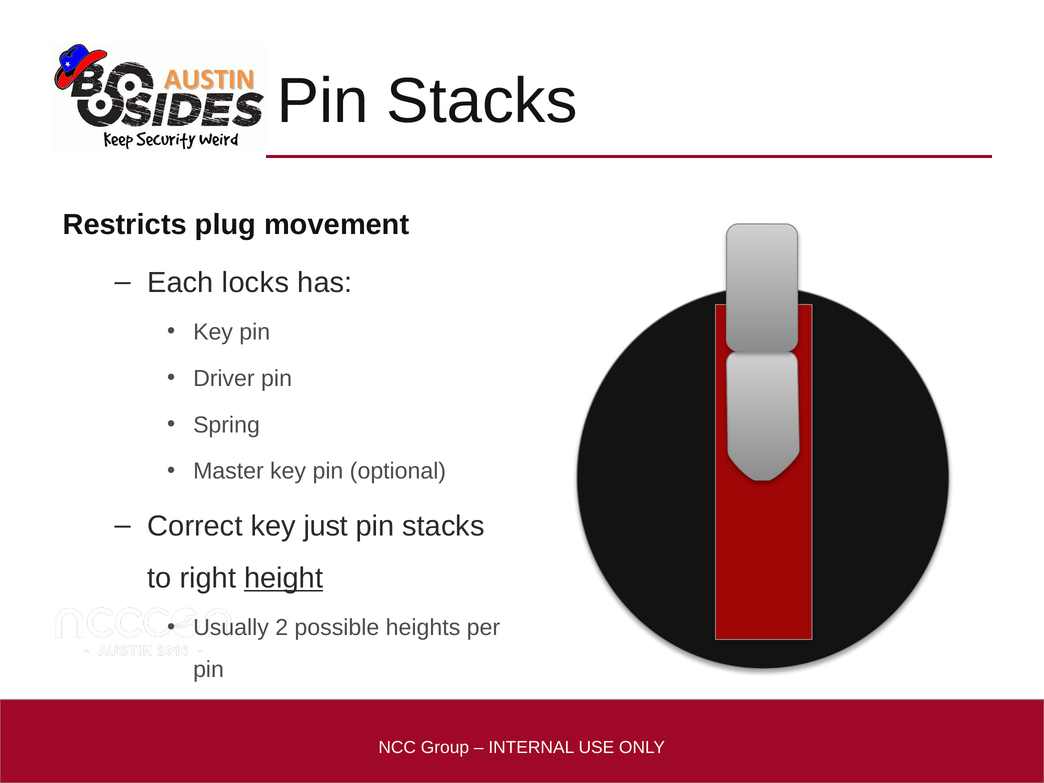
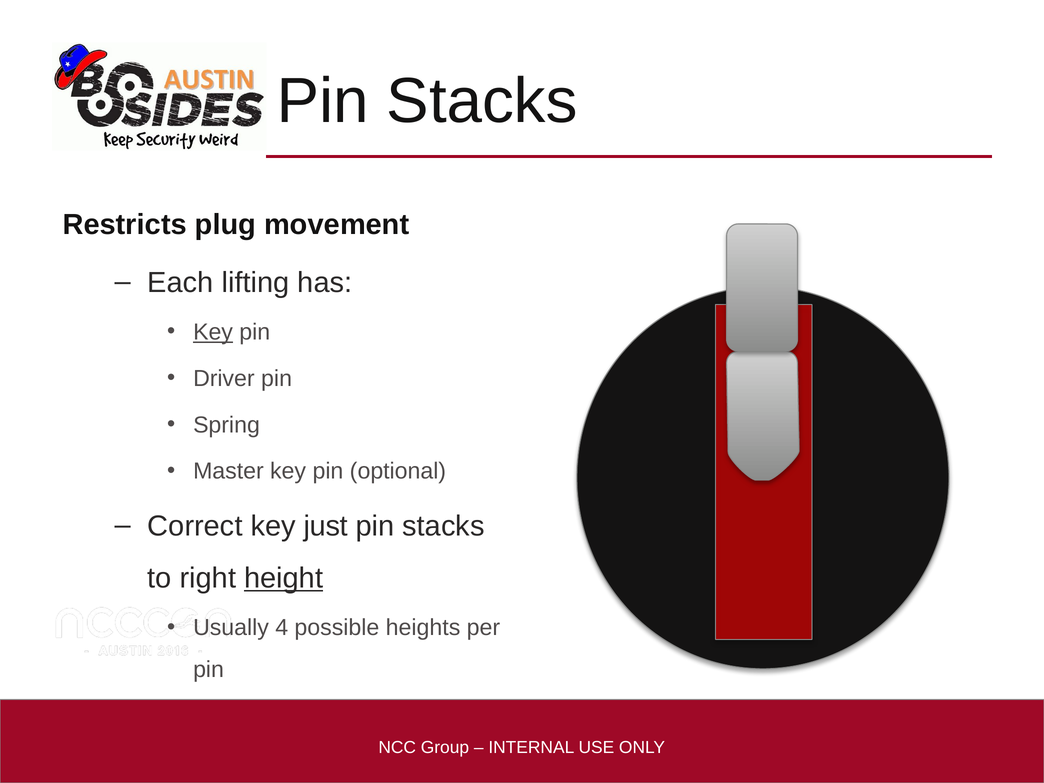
locks: locks -> lifting (256, 283)
Key underline: none -> present (213, 332)
2: 2 -> 4 (282, 628)
